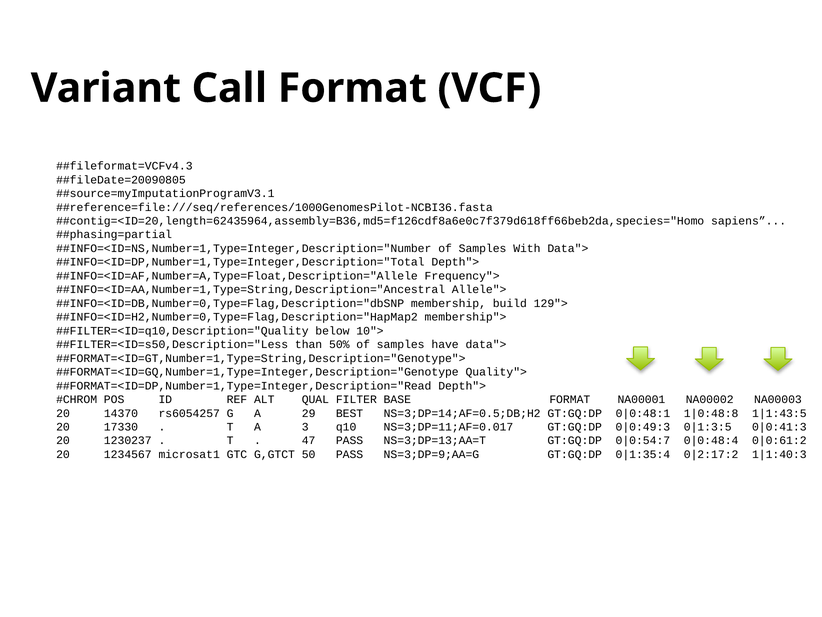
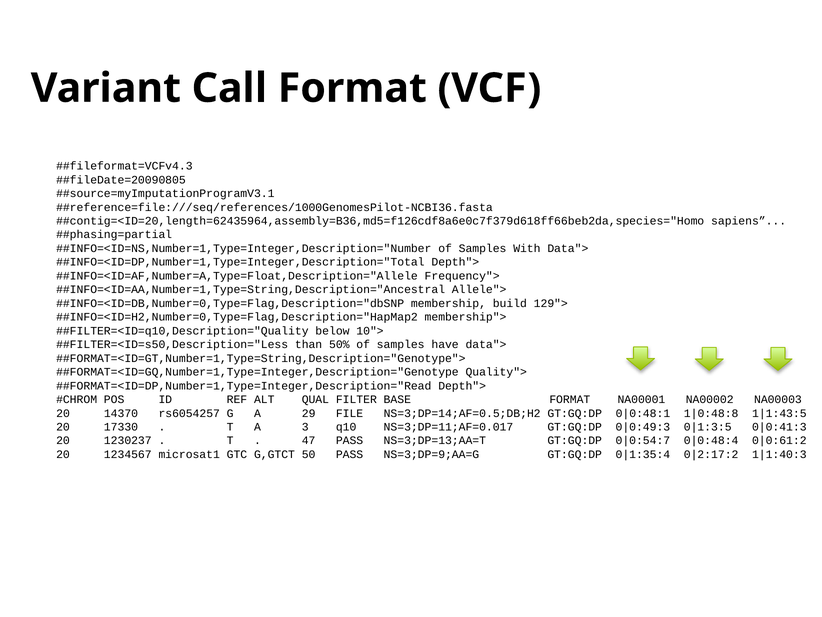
BEST: BEST -> FILE (350, 413)
